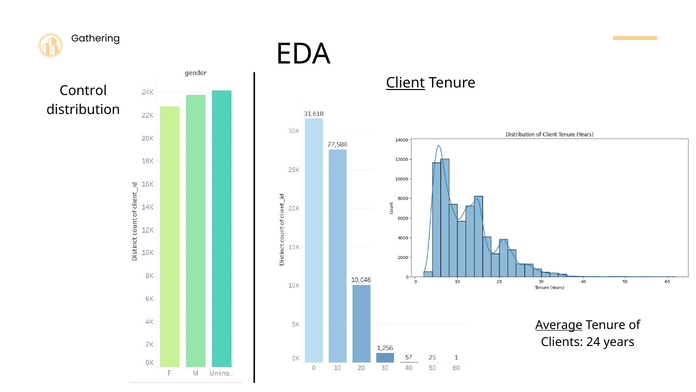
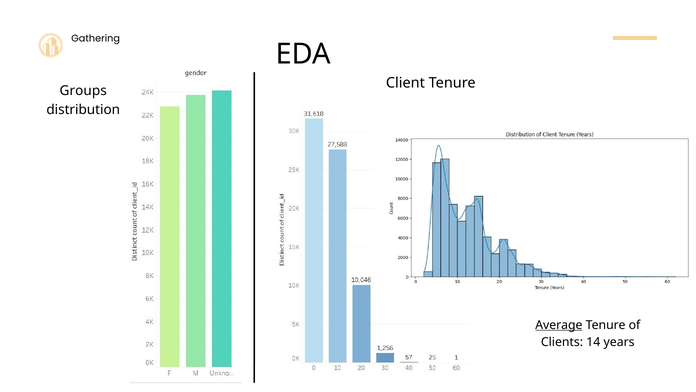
Client underline: present -> none (405, 83)
Control: Control -> Groups (83, 91)
24: 24 -> 14 (593, 342)
